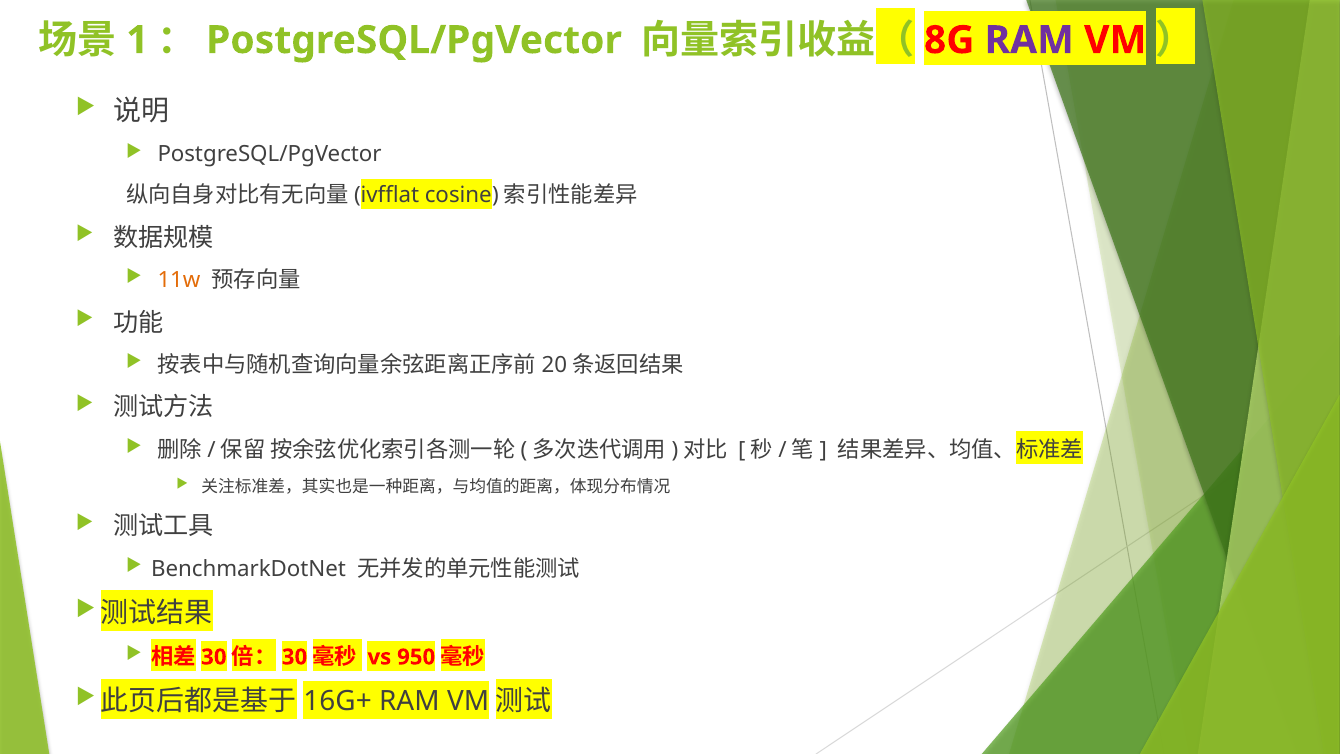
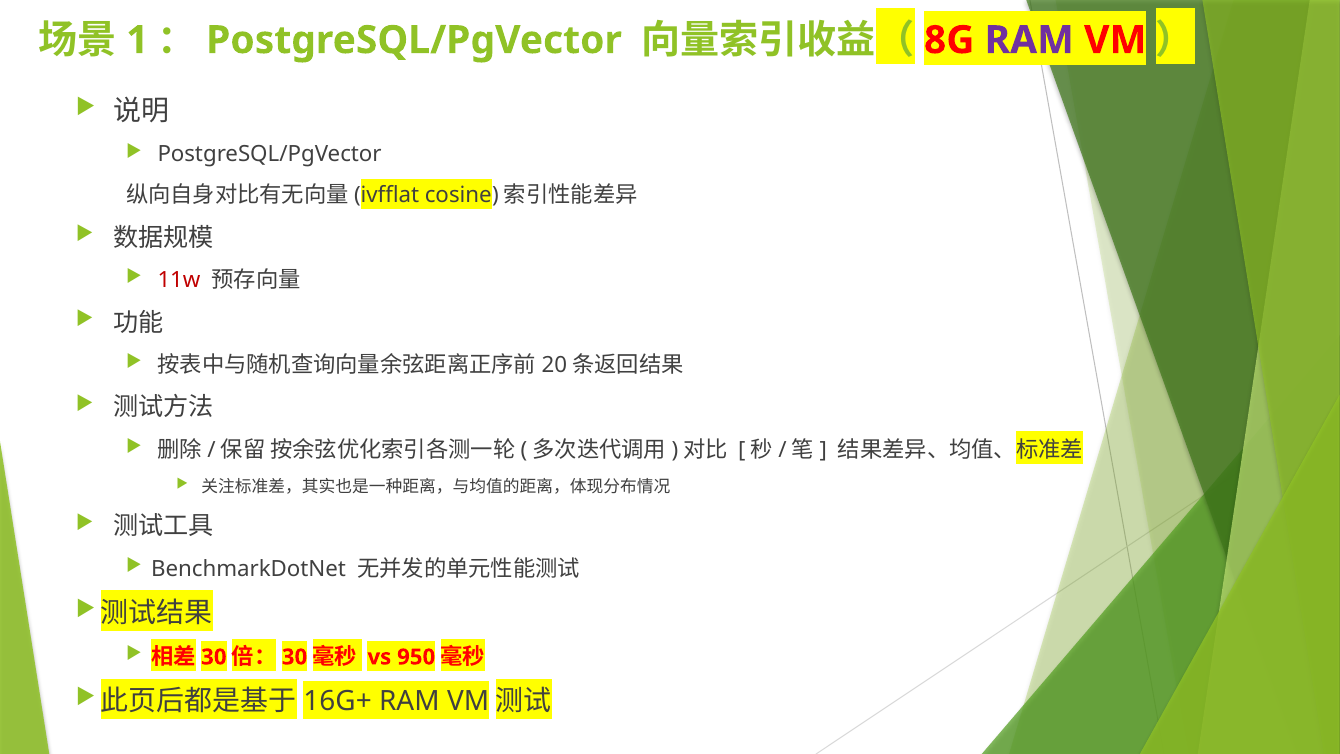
11w colour: orange -> red (179, 280)
